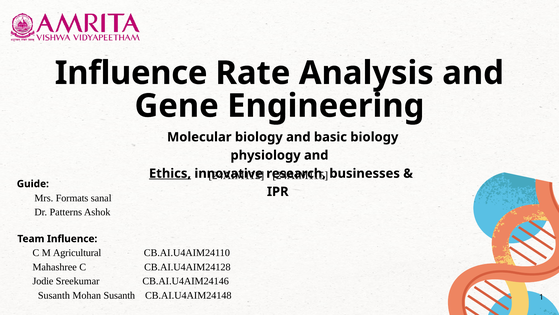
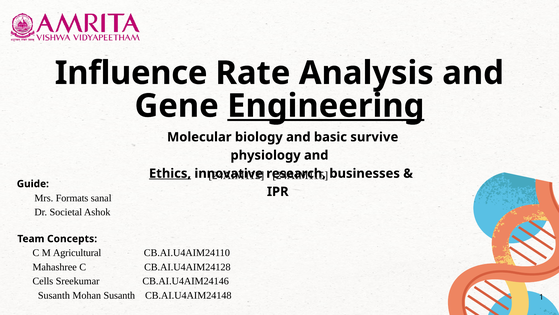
Engineering underline: none -> present (326, 106)
basic biology: biology -> survive (374, 137)
Patterns: Patterns -> Societal (66, 212)
Team Influence: Influence -> Concepts (72, 238)
Jodie: Jodie -> Cells (43, 281)
